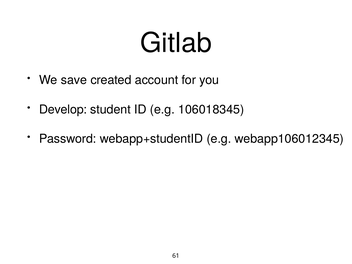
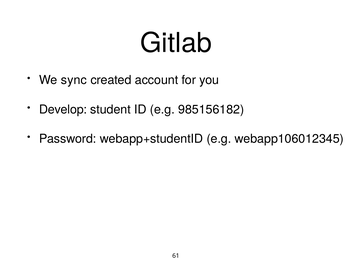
save: save -> sync (74, 80)
106018345: 106018345 -> 985156182 (211, 109)
